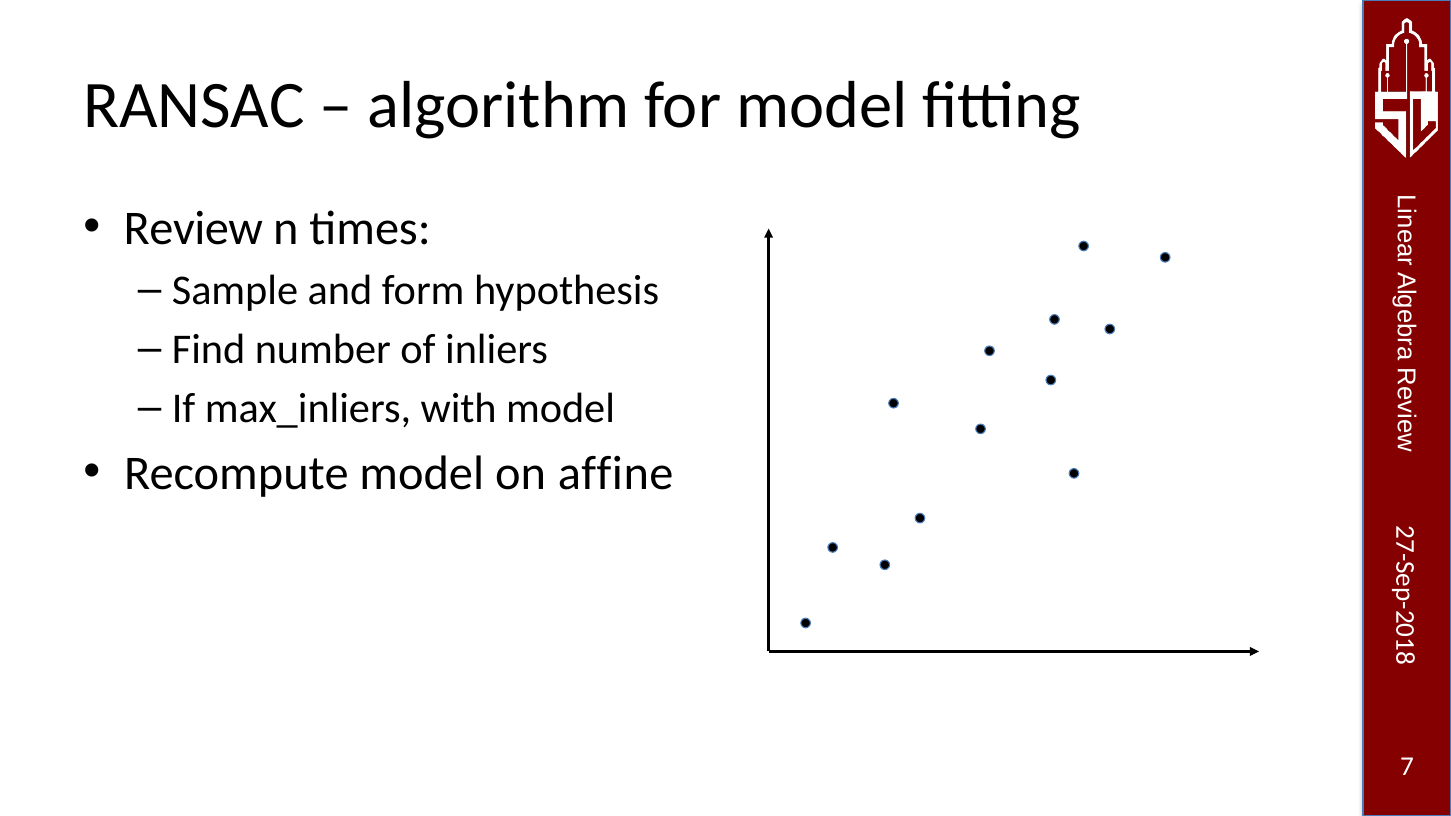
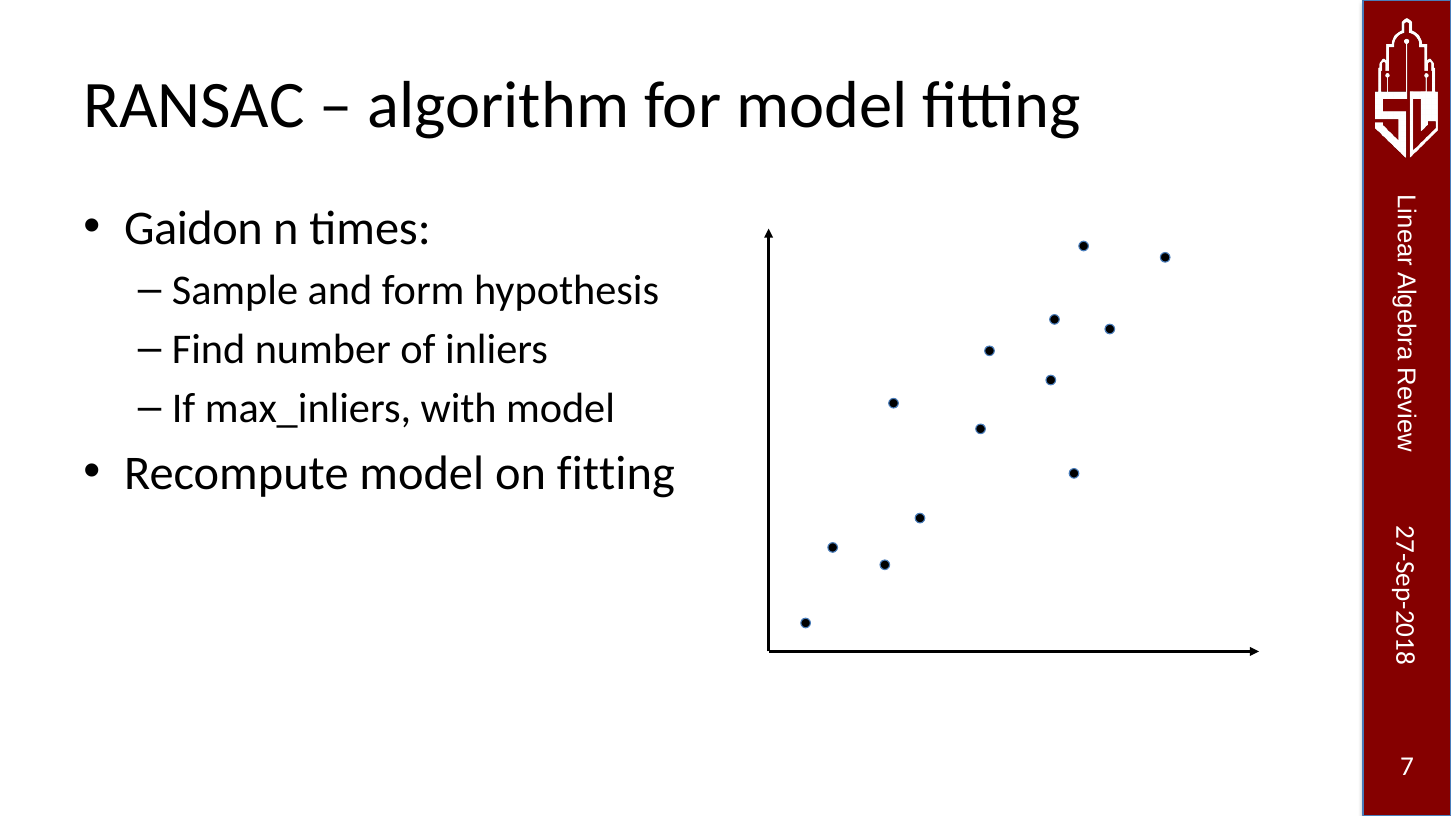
Review: Review -> Gaidon (193, 228)
on affine: affine -> fitting (616, 474)
